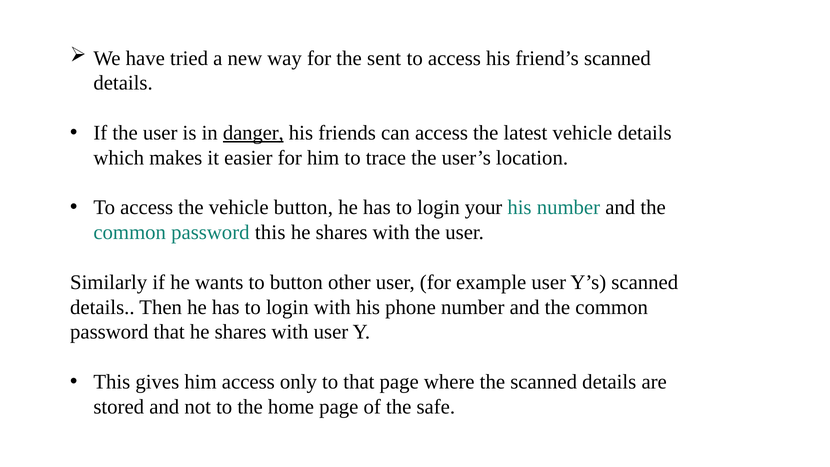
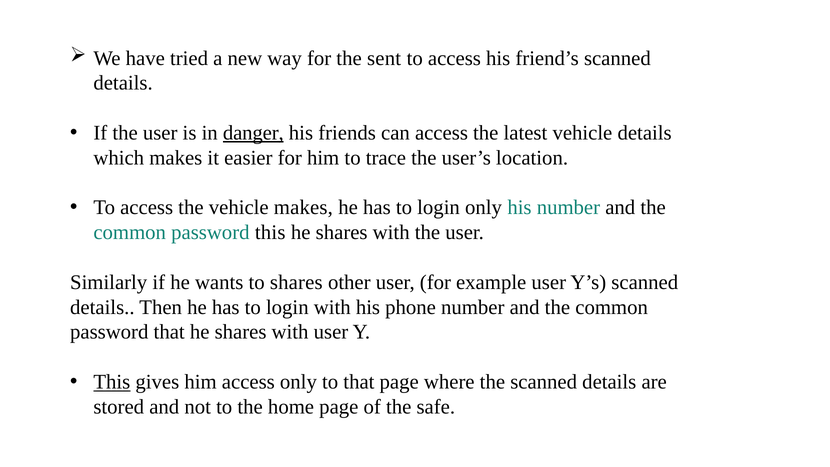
vehicle button: button -> makes (303, 208)
login your: your -> only (483, 208)
to button: button -> shares (296, 282)
This underline: none -> present (112, 382)
